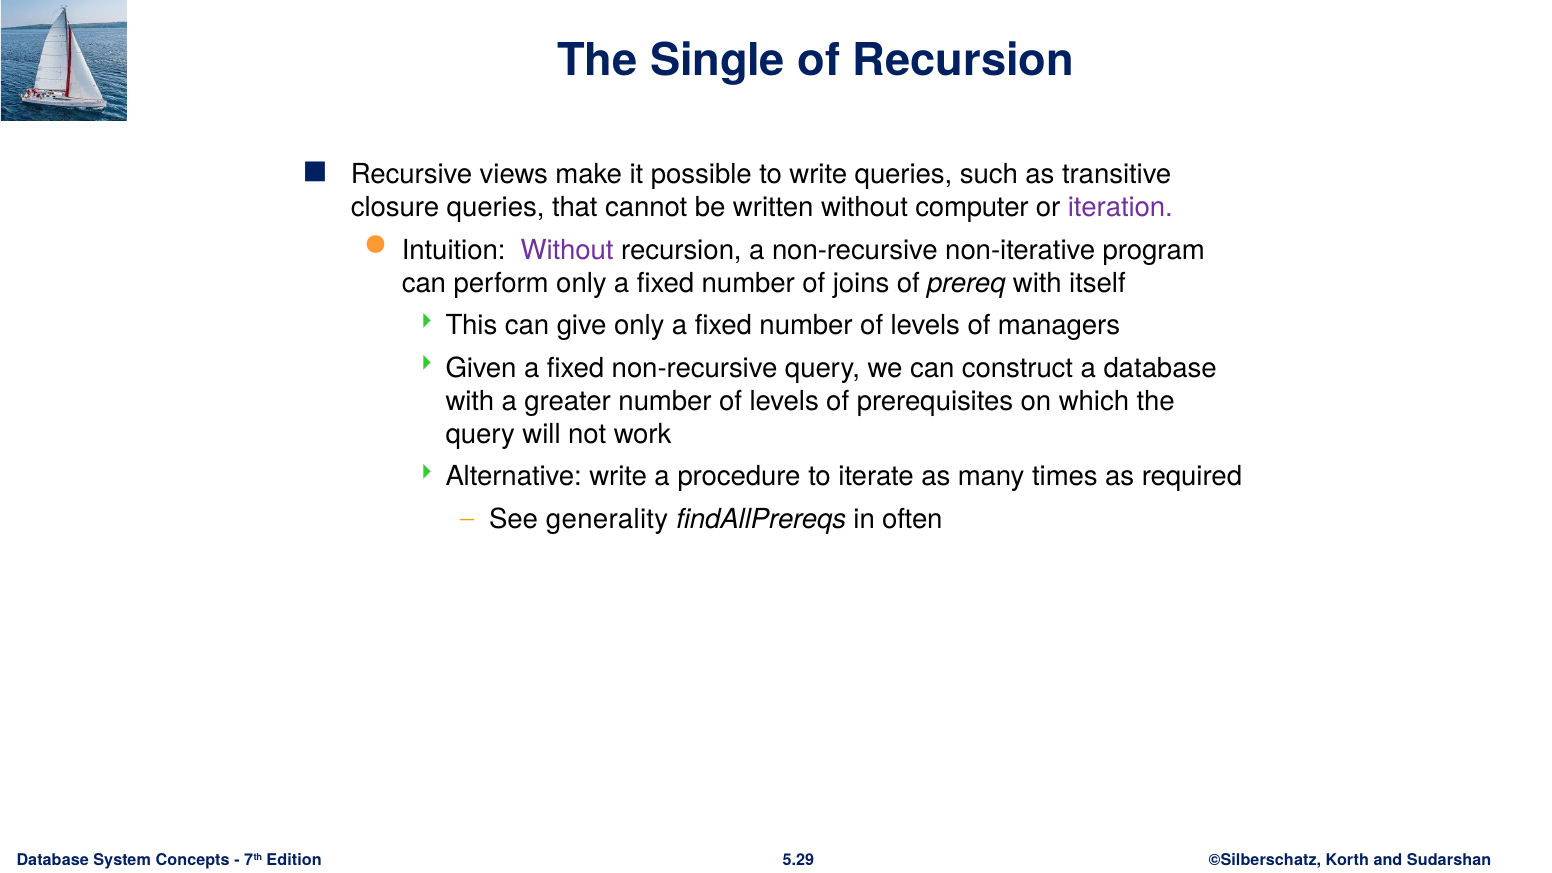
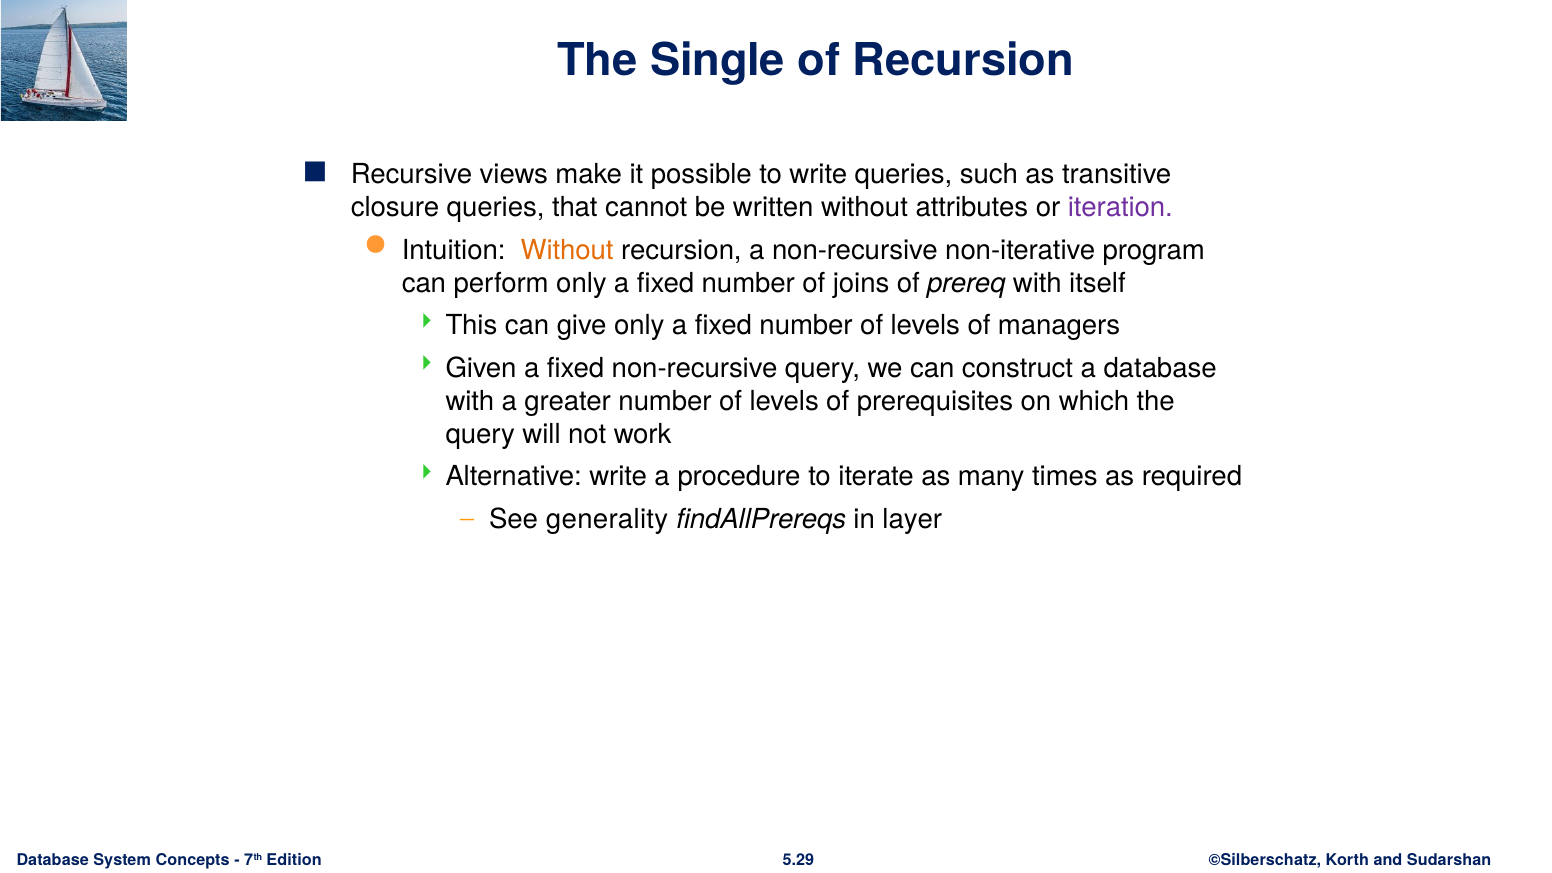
computer: computer -> attributes (972, 207)
Without colour: purple -> orange (567, 250)
often: often -> layer (912, 519)
